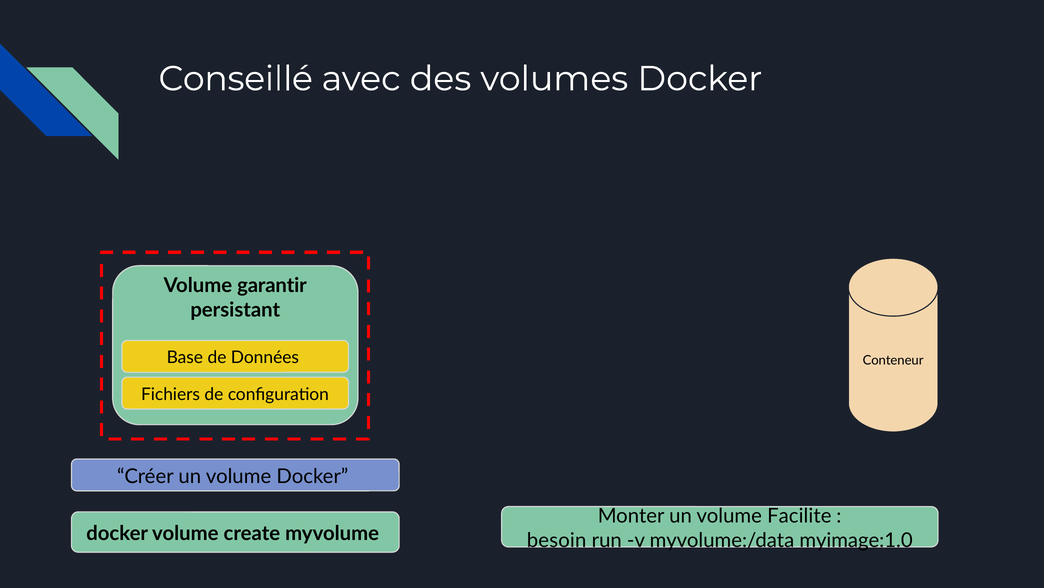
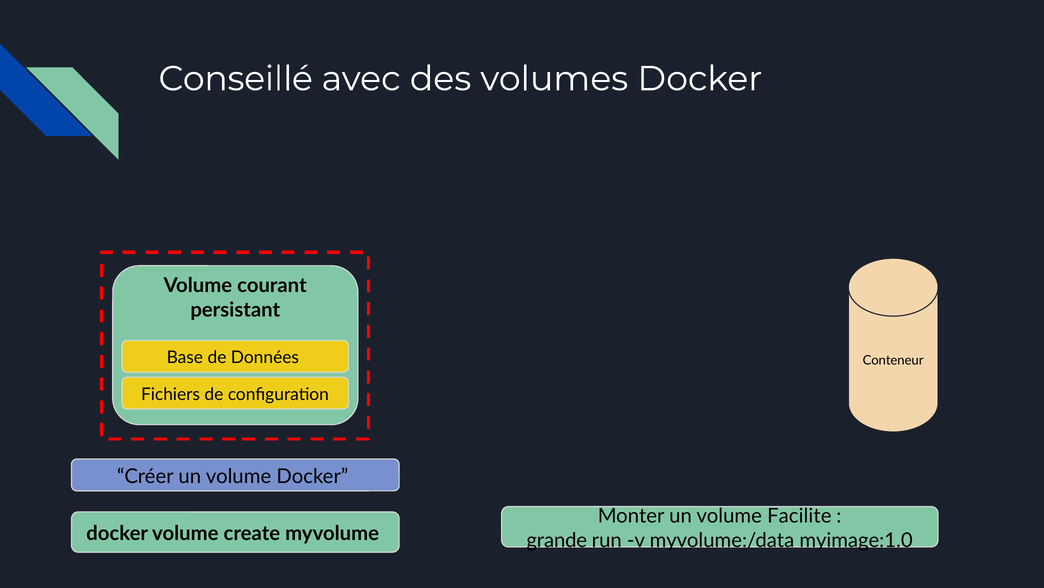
garantir: garantir -> courant (272, 285)
besoin: besoin -> grande (557, 540)
